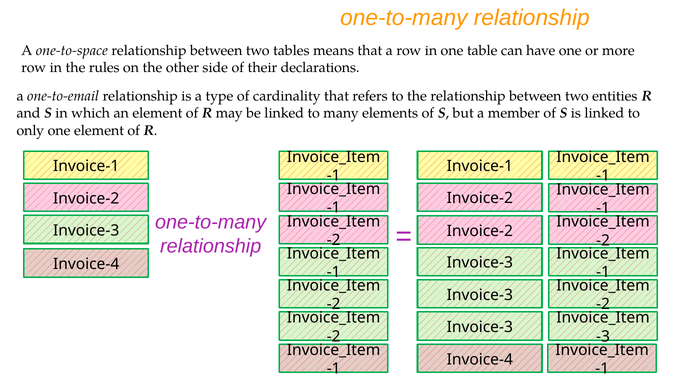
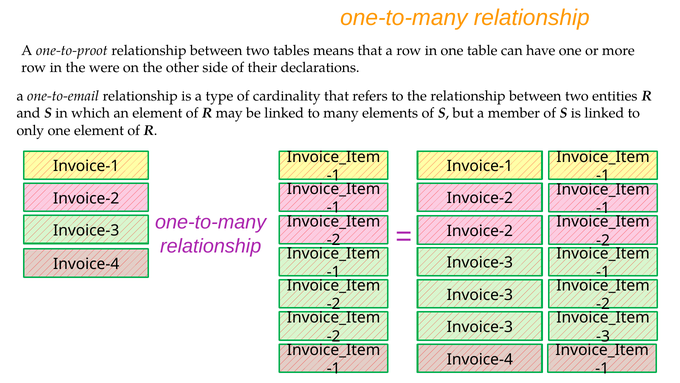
one-to-space: one-to-space -> one-to-proot (72, 51)
rules: rules -> were (104, 68)
